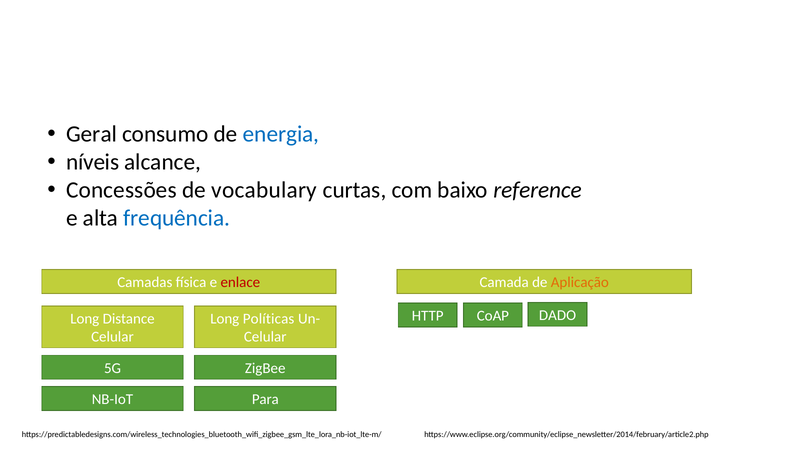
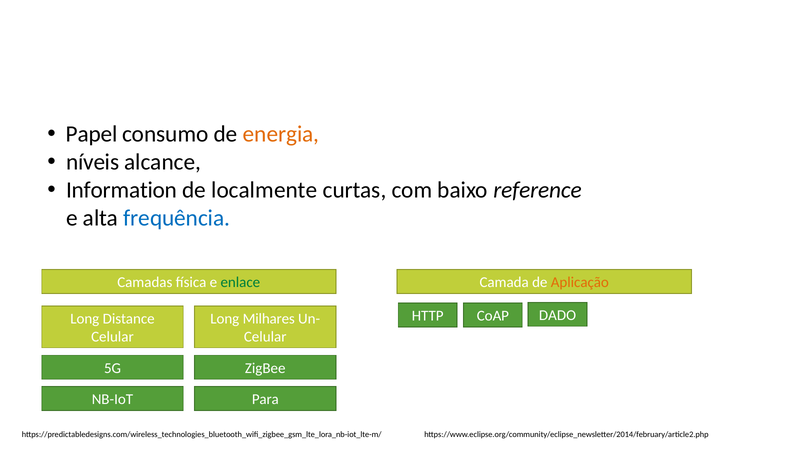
Geral: Geral -> Papel (92, 134)
energia colour: blue -> orange (281, 134)
Concessões: Concessões -> Information (122, 190)
vocabulary: vocabulary -> localmente (264, 190)
enlace colour: red -> green (240, 282)
Políticas: Políticas -> Milhares (269, 319)
